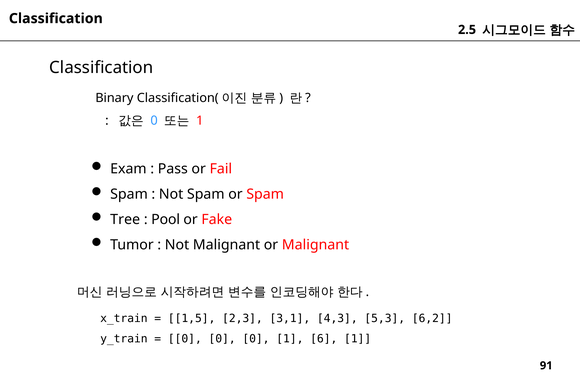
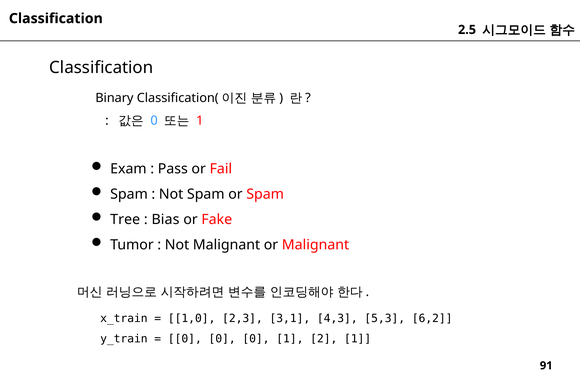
Pool: Pool -> Bias (165, 219)
1,5: 1,5 -> 1,0 (192, 318)
6: 6 -> 2 (324, 339)
